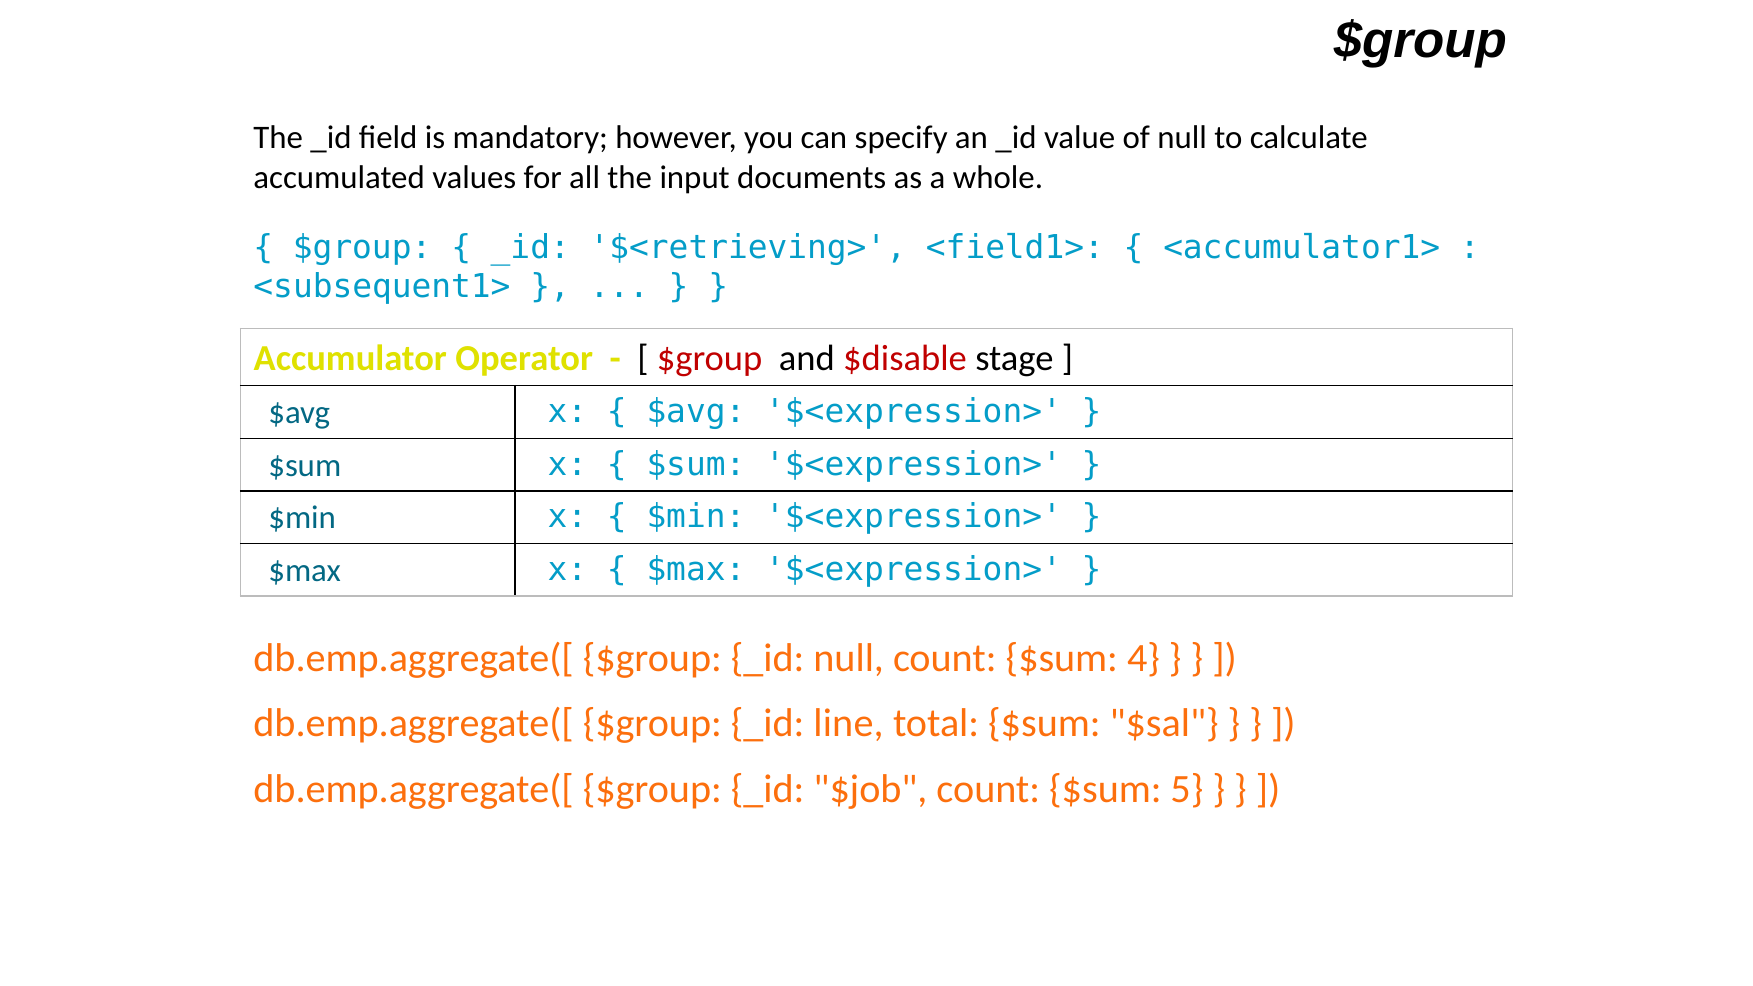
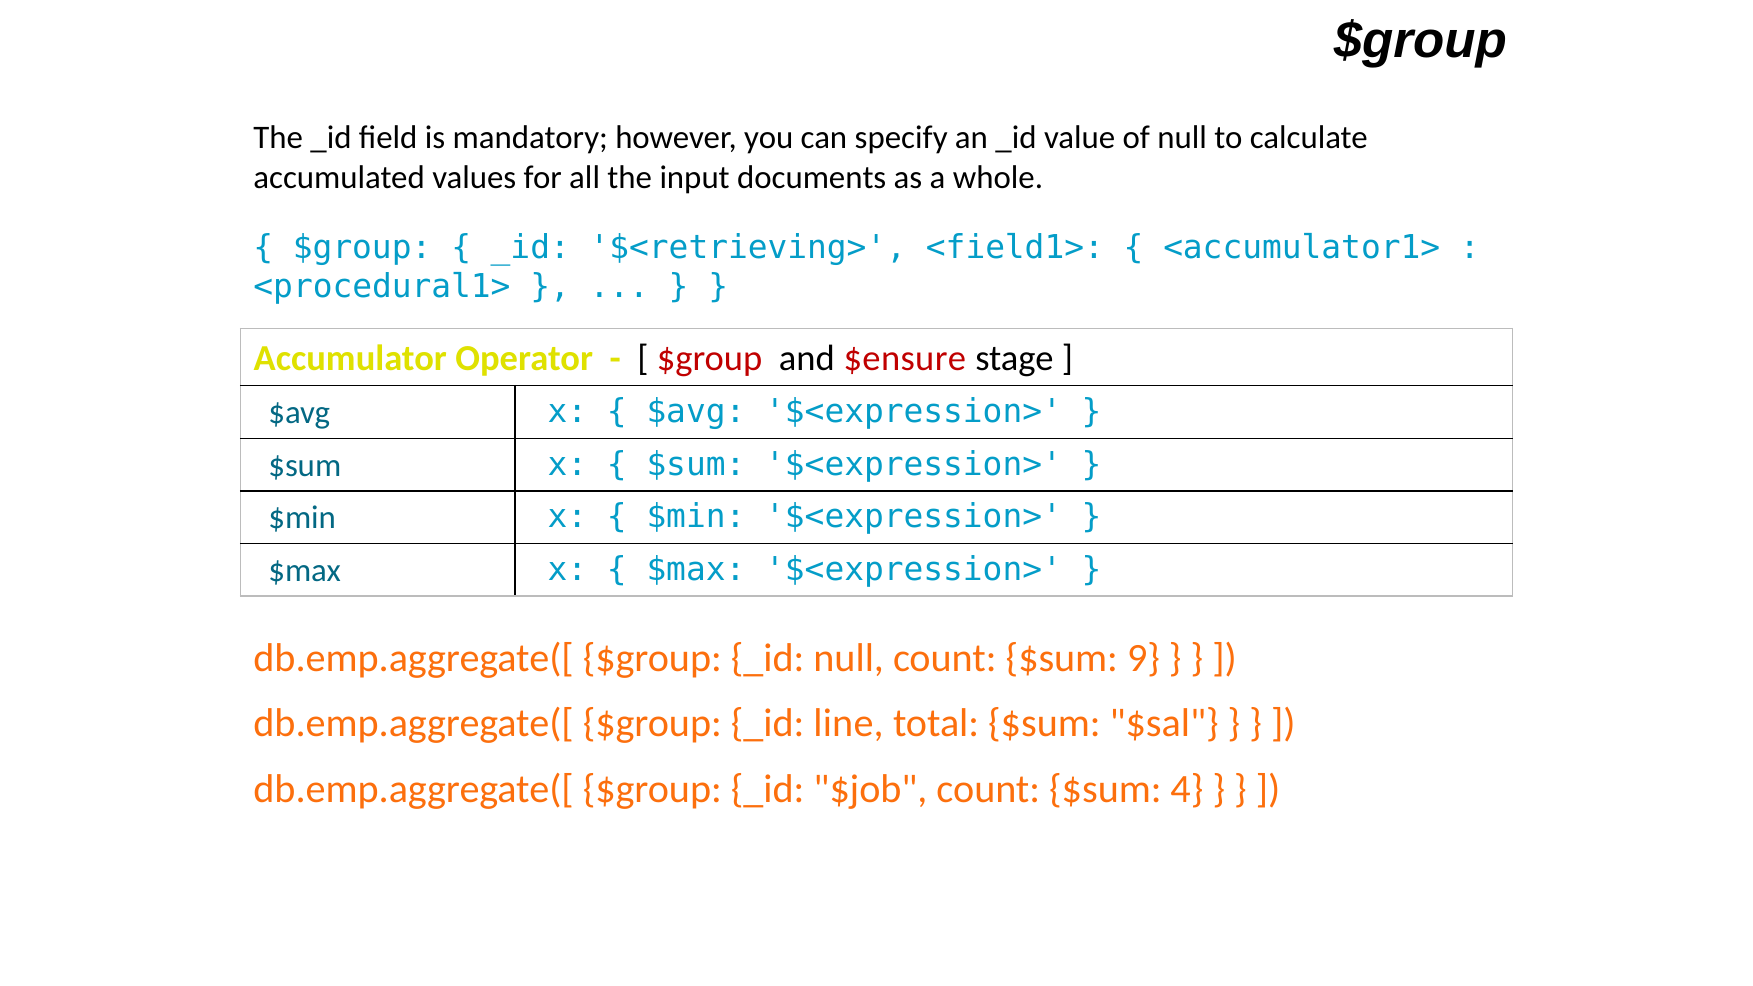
<subsequent1>: <subsequent1> -> <procedural1> (382, 287)
$disable: $disable -> $ensure (905, 358)
4: 4 -> 9 (1144, 658)
5: 5 -> 4 (1187, 789)
